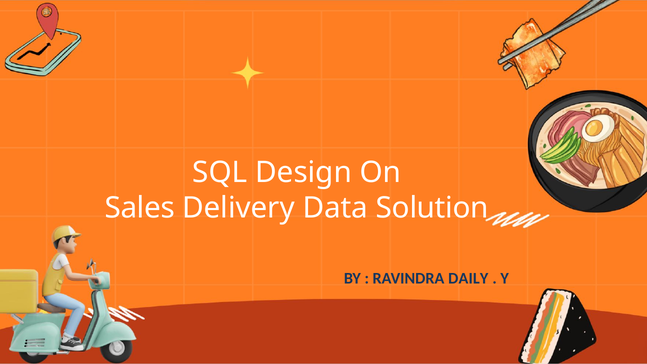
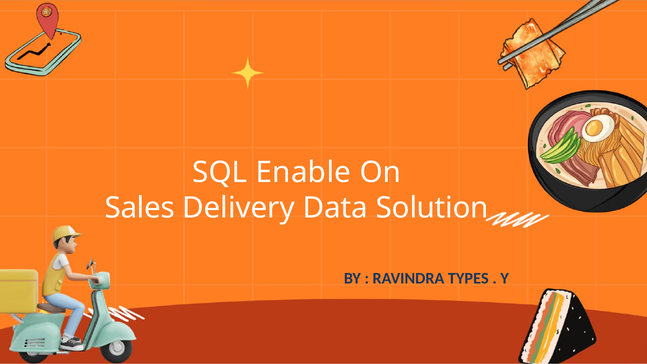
Design: Design -> Enable (303, 172)
DAILY: DAILY -> TYPES (468, 278)
